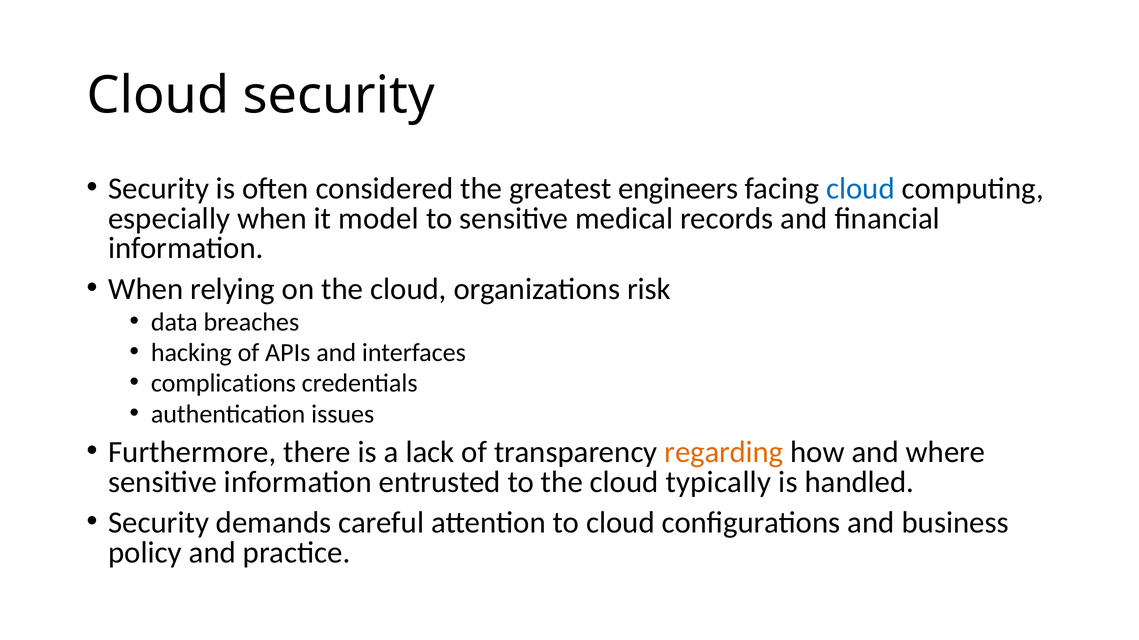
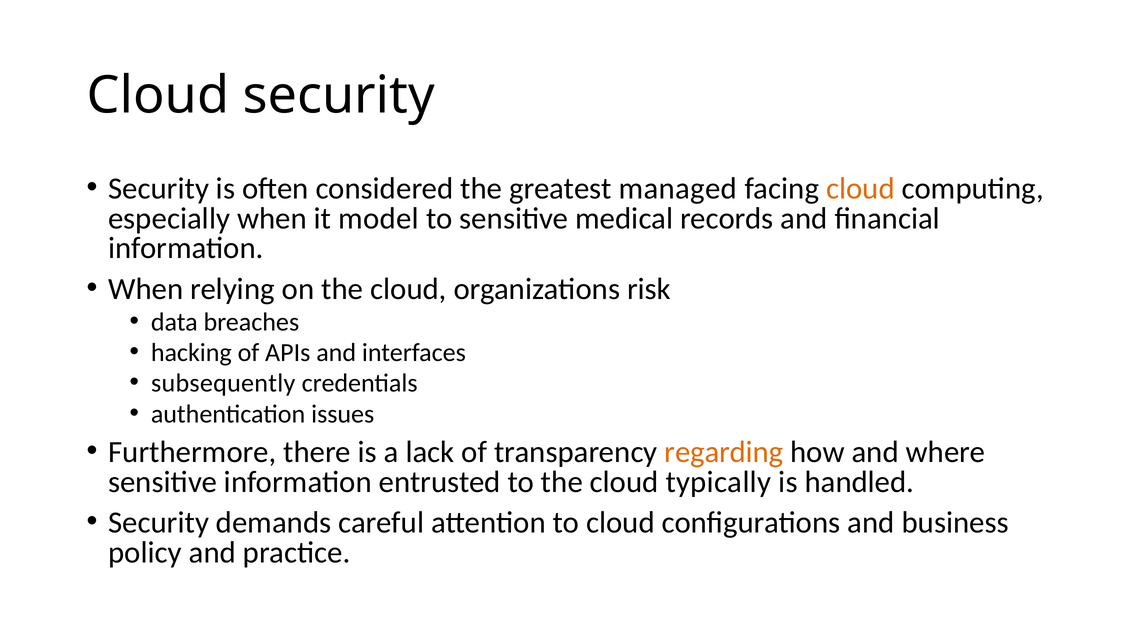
engineers: engineers -> managed (678, 189)
cloud colour: blue -> orange (860, 189)
complications: complications -> subsequently (223, 384)
